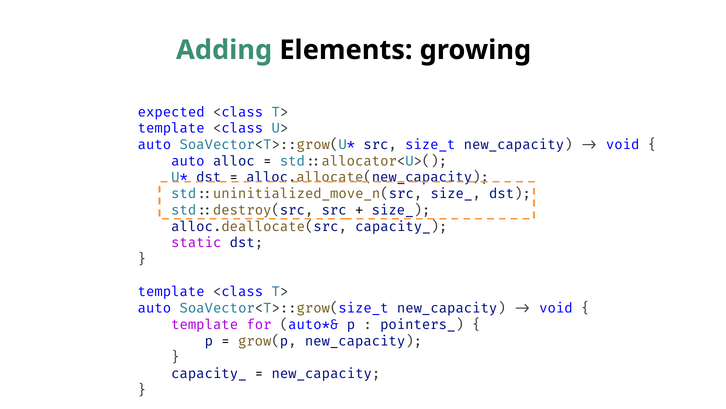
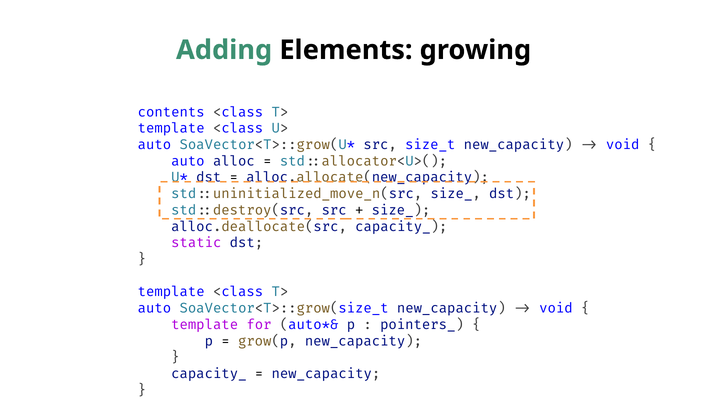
expected: expected -> contents (171, 112)
